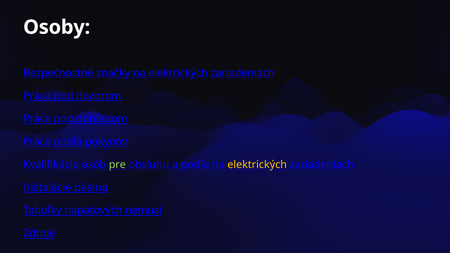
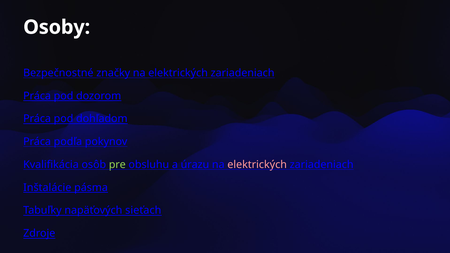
a podľa: podľa -> úrazu (195, 165)
elektrických colour: yellow -> pink (257, 165)
nemusí: nemusí -> sieťach (143, 211)
